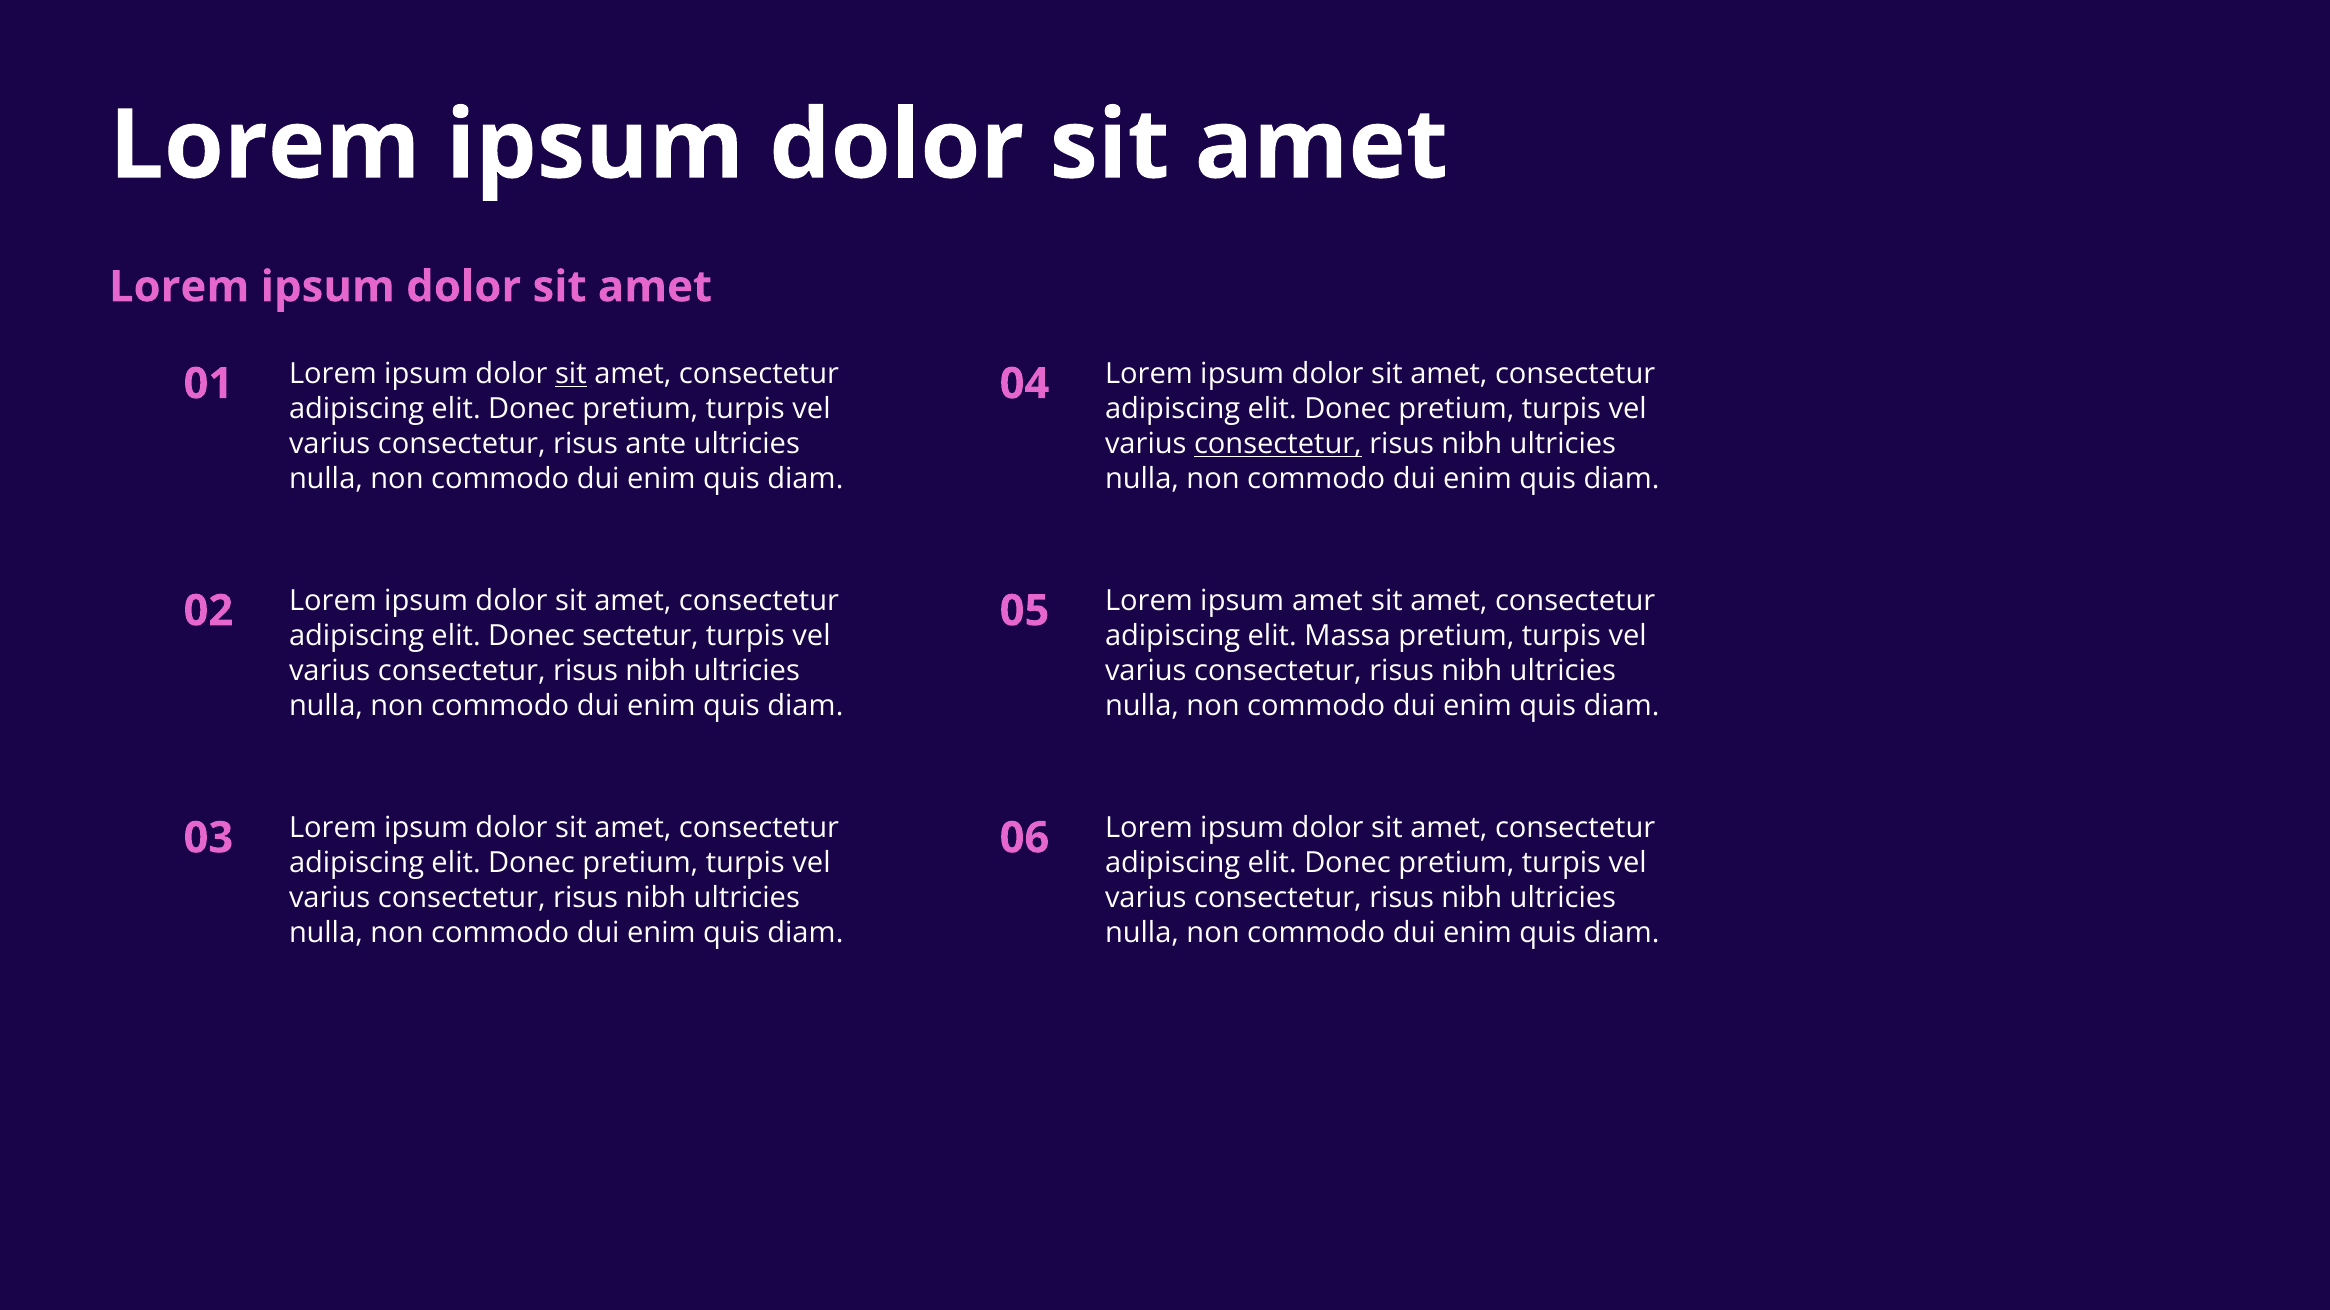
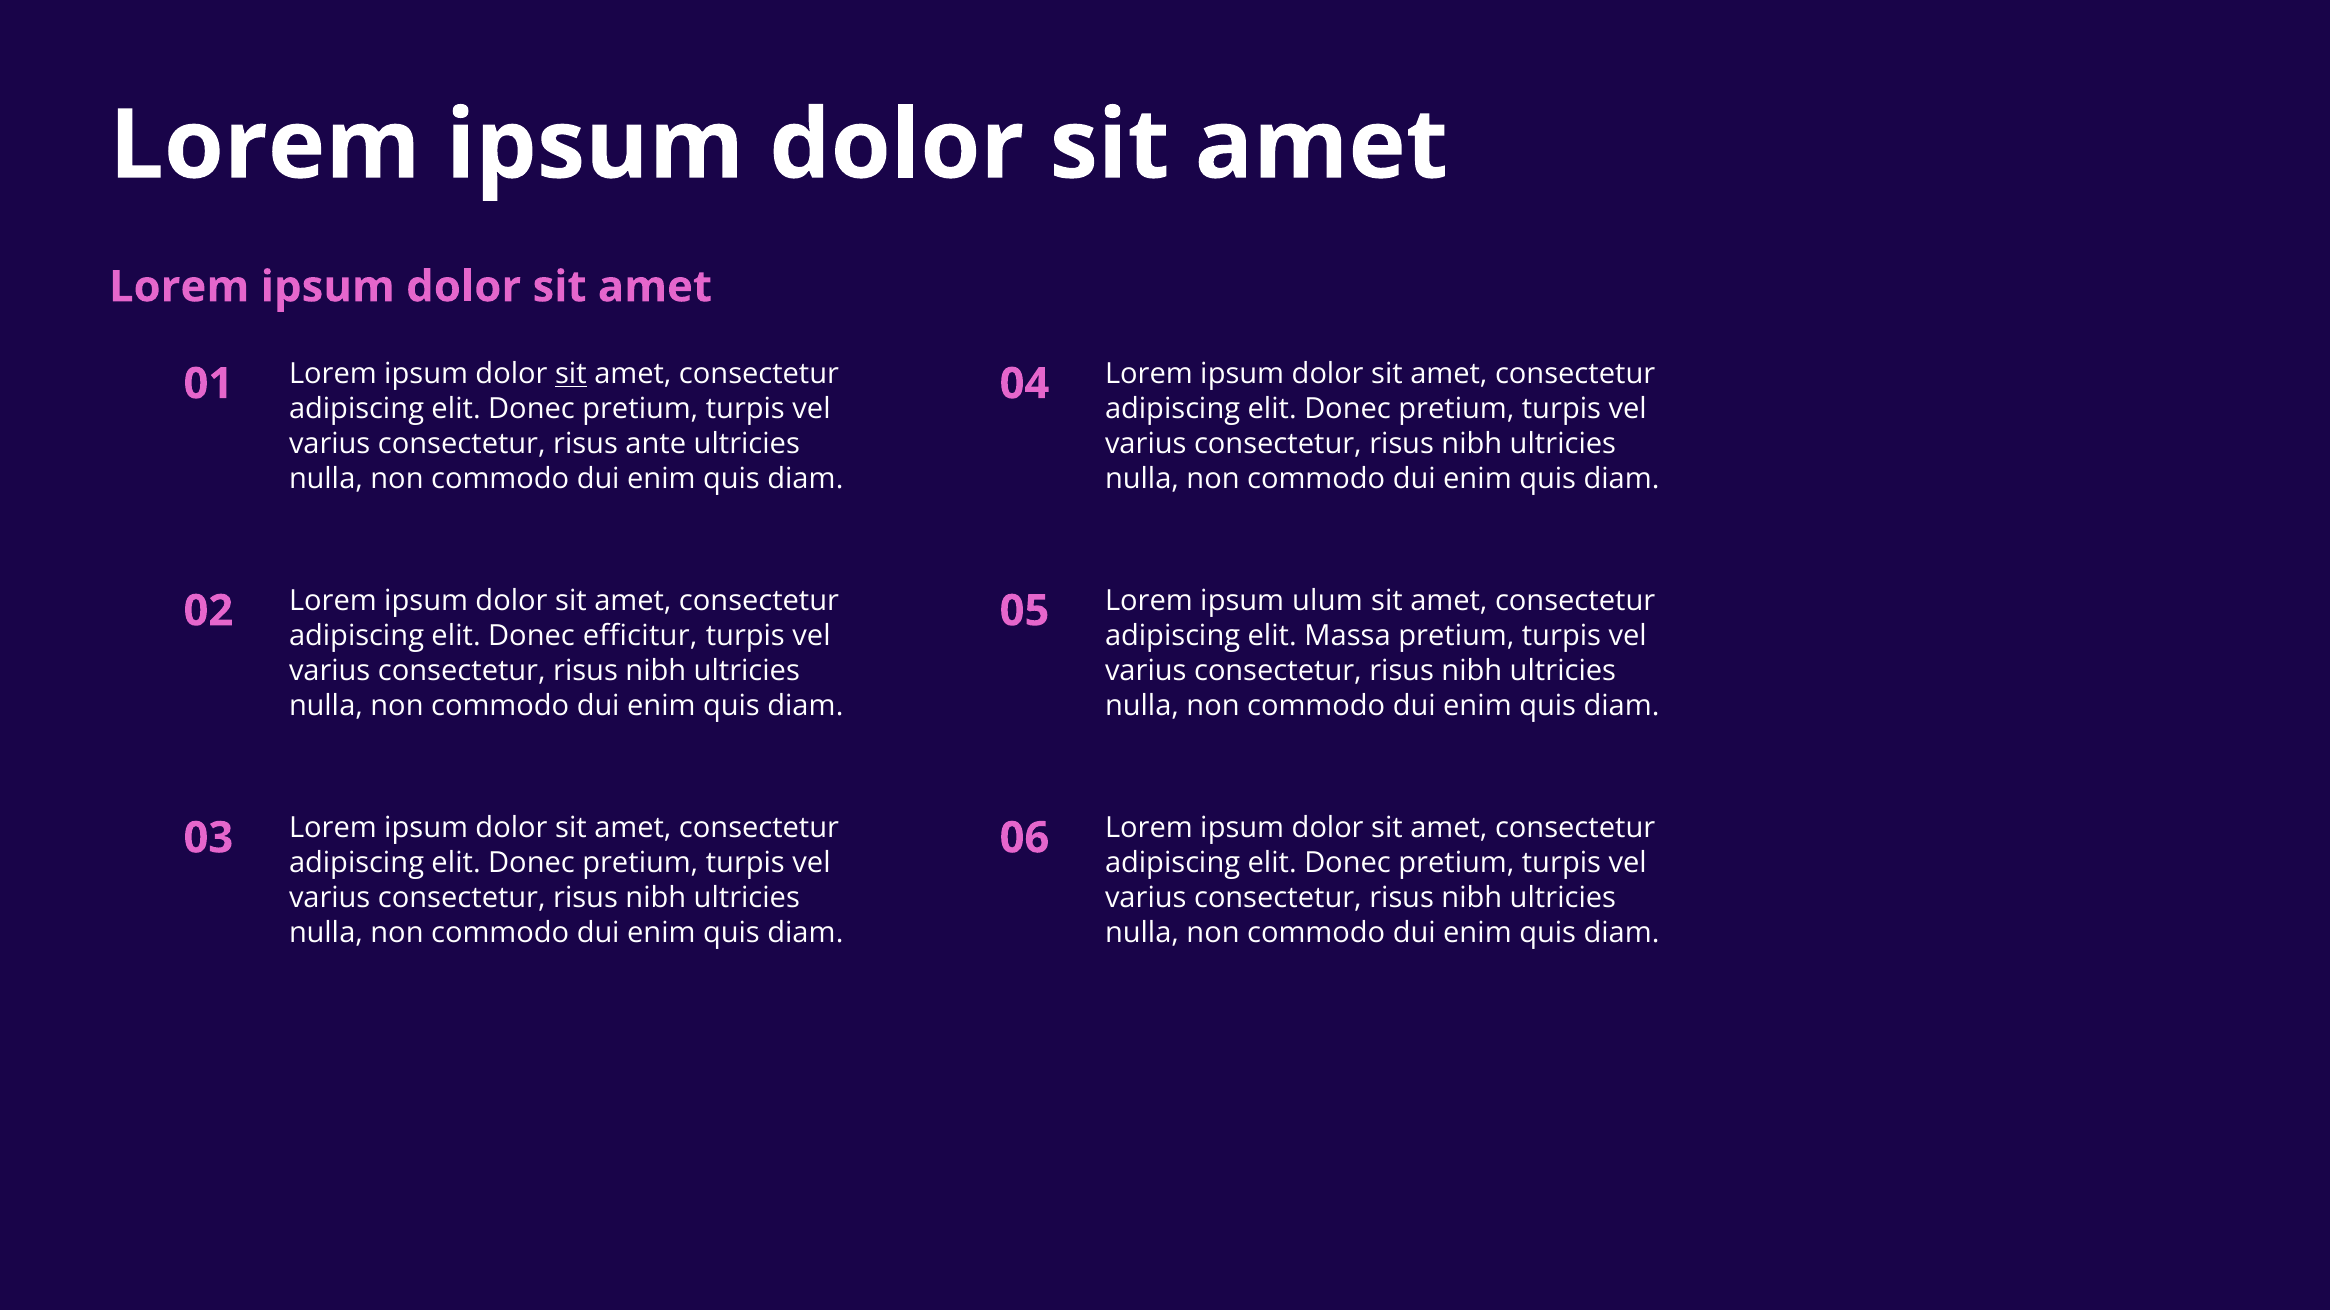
consectetur underline: present -> none (1278, 444)
ipsum amet: amet -> ulum (1327, 601)
sectetur: sectetur -> efficitur (640, 636)
